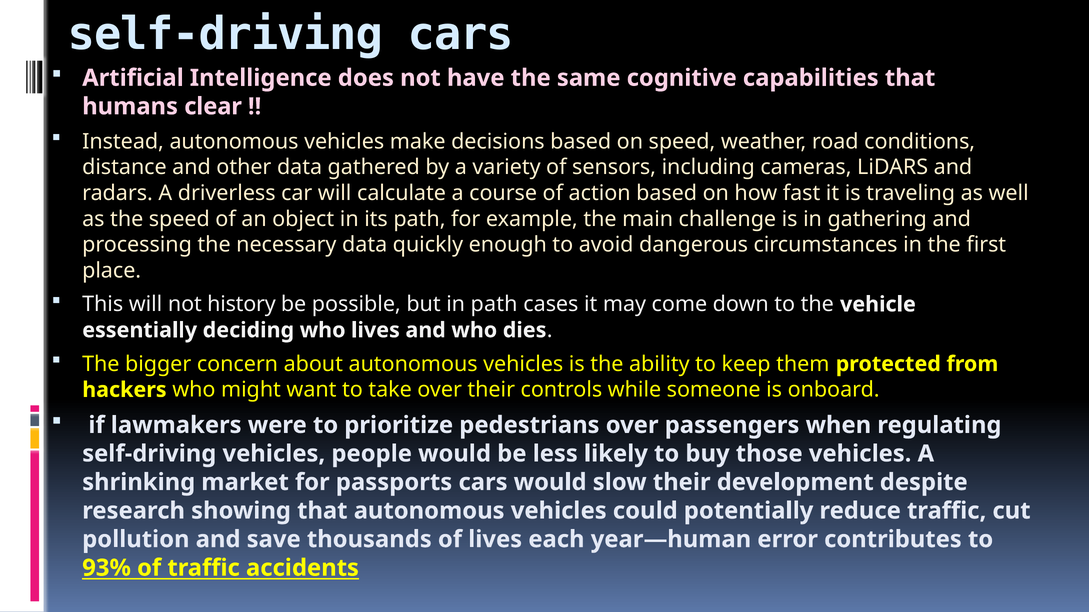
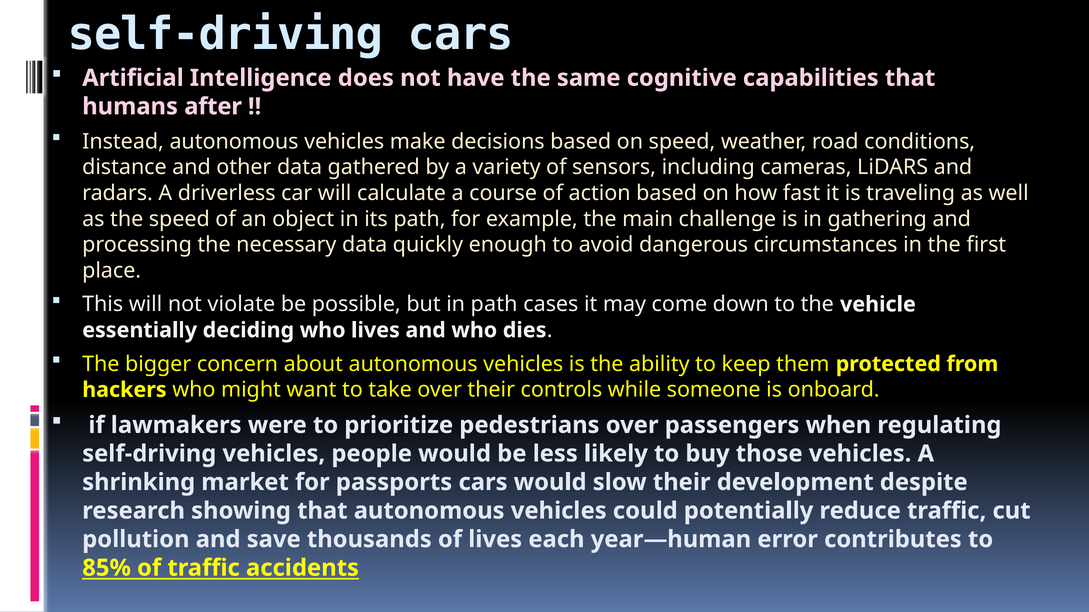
clear: clear -> after (213, 107)
history: history -> violate (241, 305)
93%: 93% -> 85% (107, 568)
